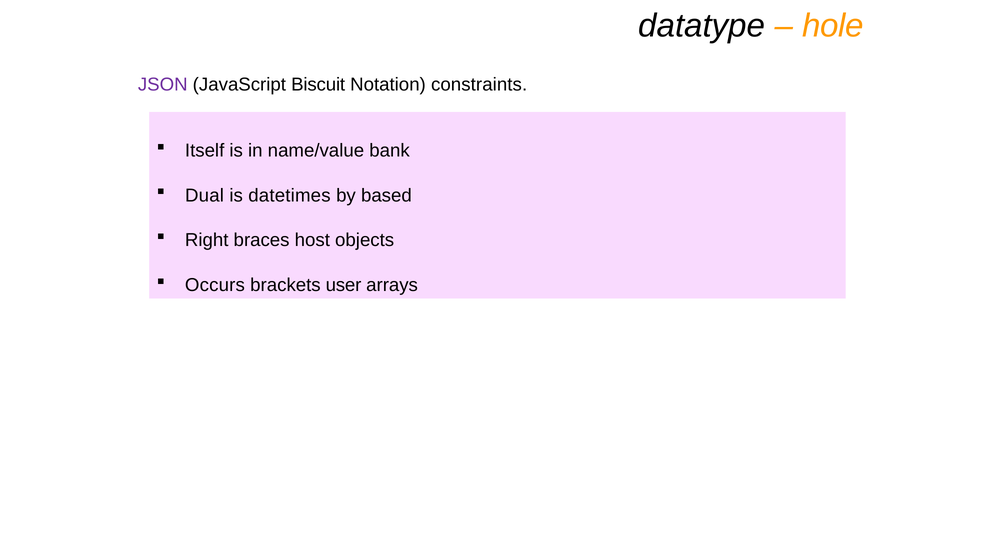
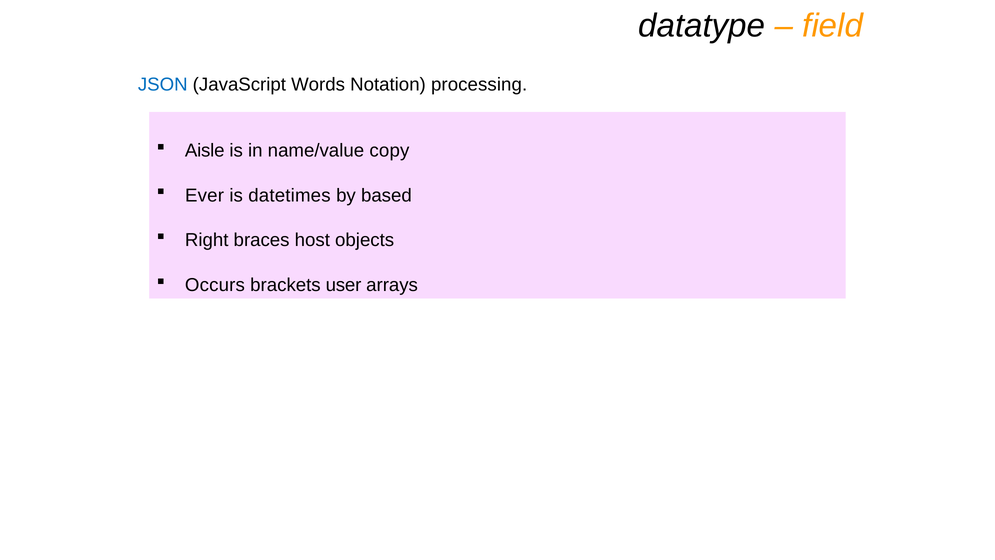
hole: hole -> field (833, 26)
JSON colour: purple -> blue (163, 85)
Biscuit: Biscuit -> Words (318, 85)
constraints: constraints -> processing (479, 85)
Itself: Itself -> Aisle (205, 150)
bank: bank -> copy (389, 150)
Dual: Dual -> Ever (205, 195)
